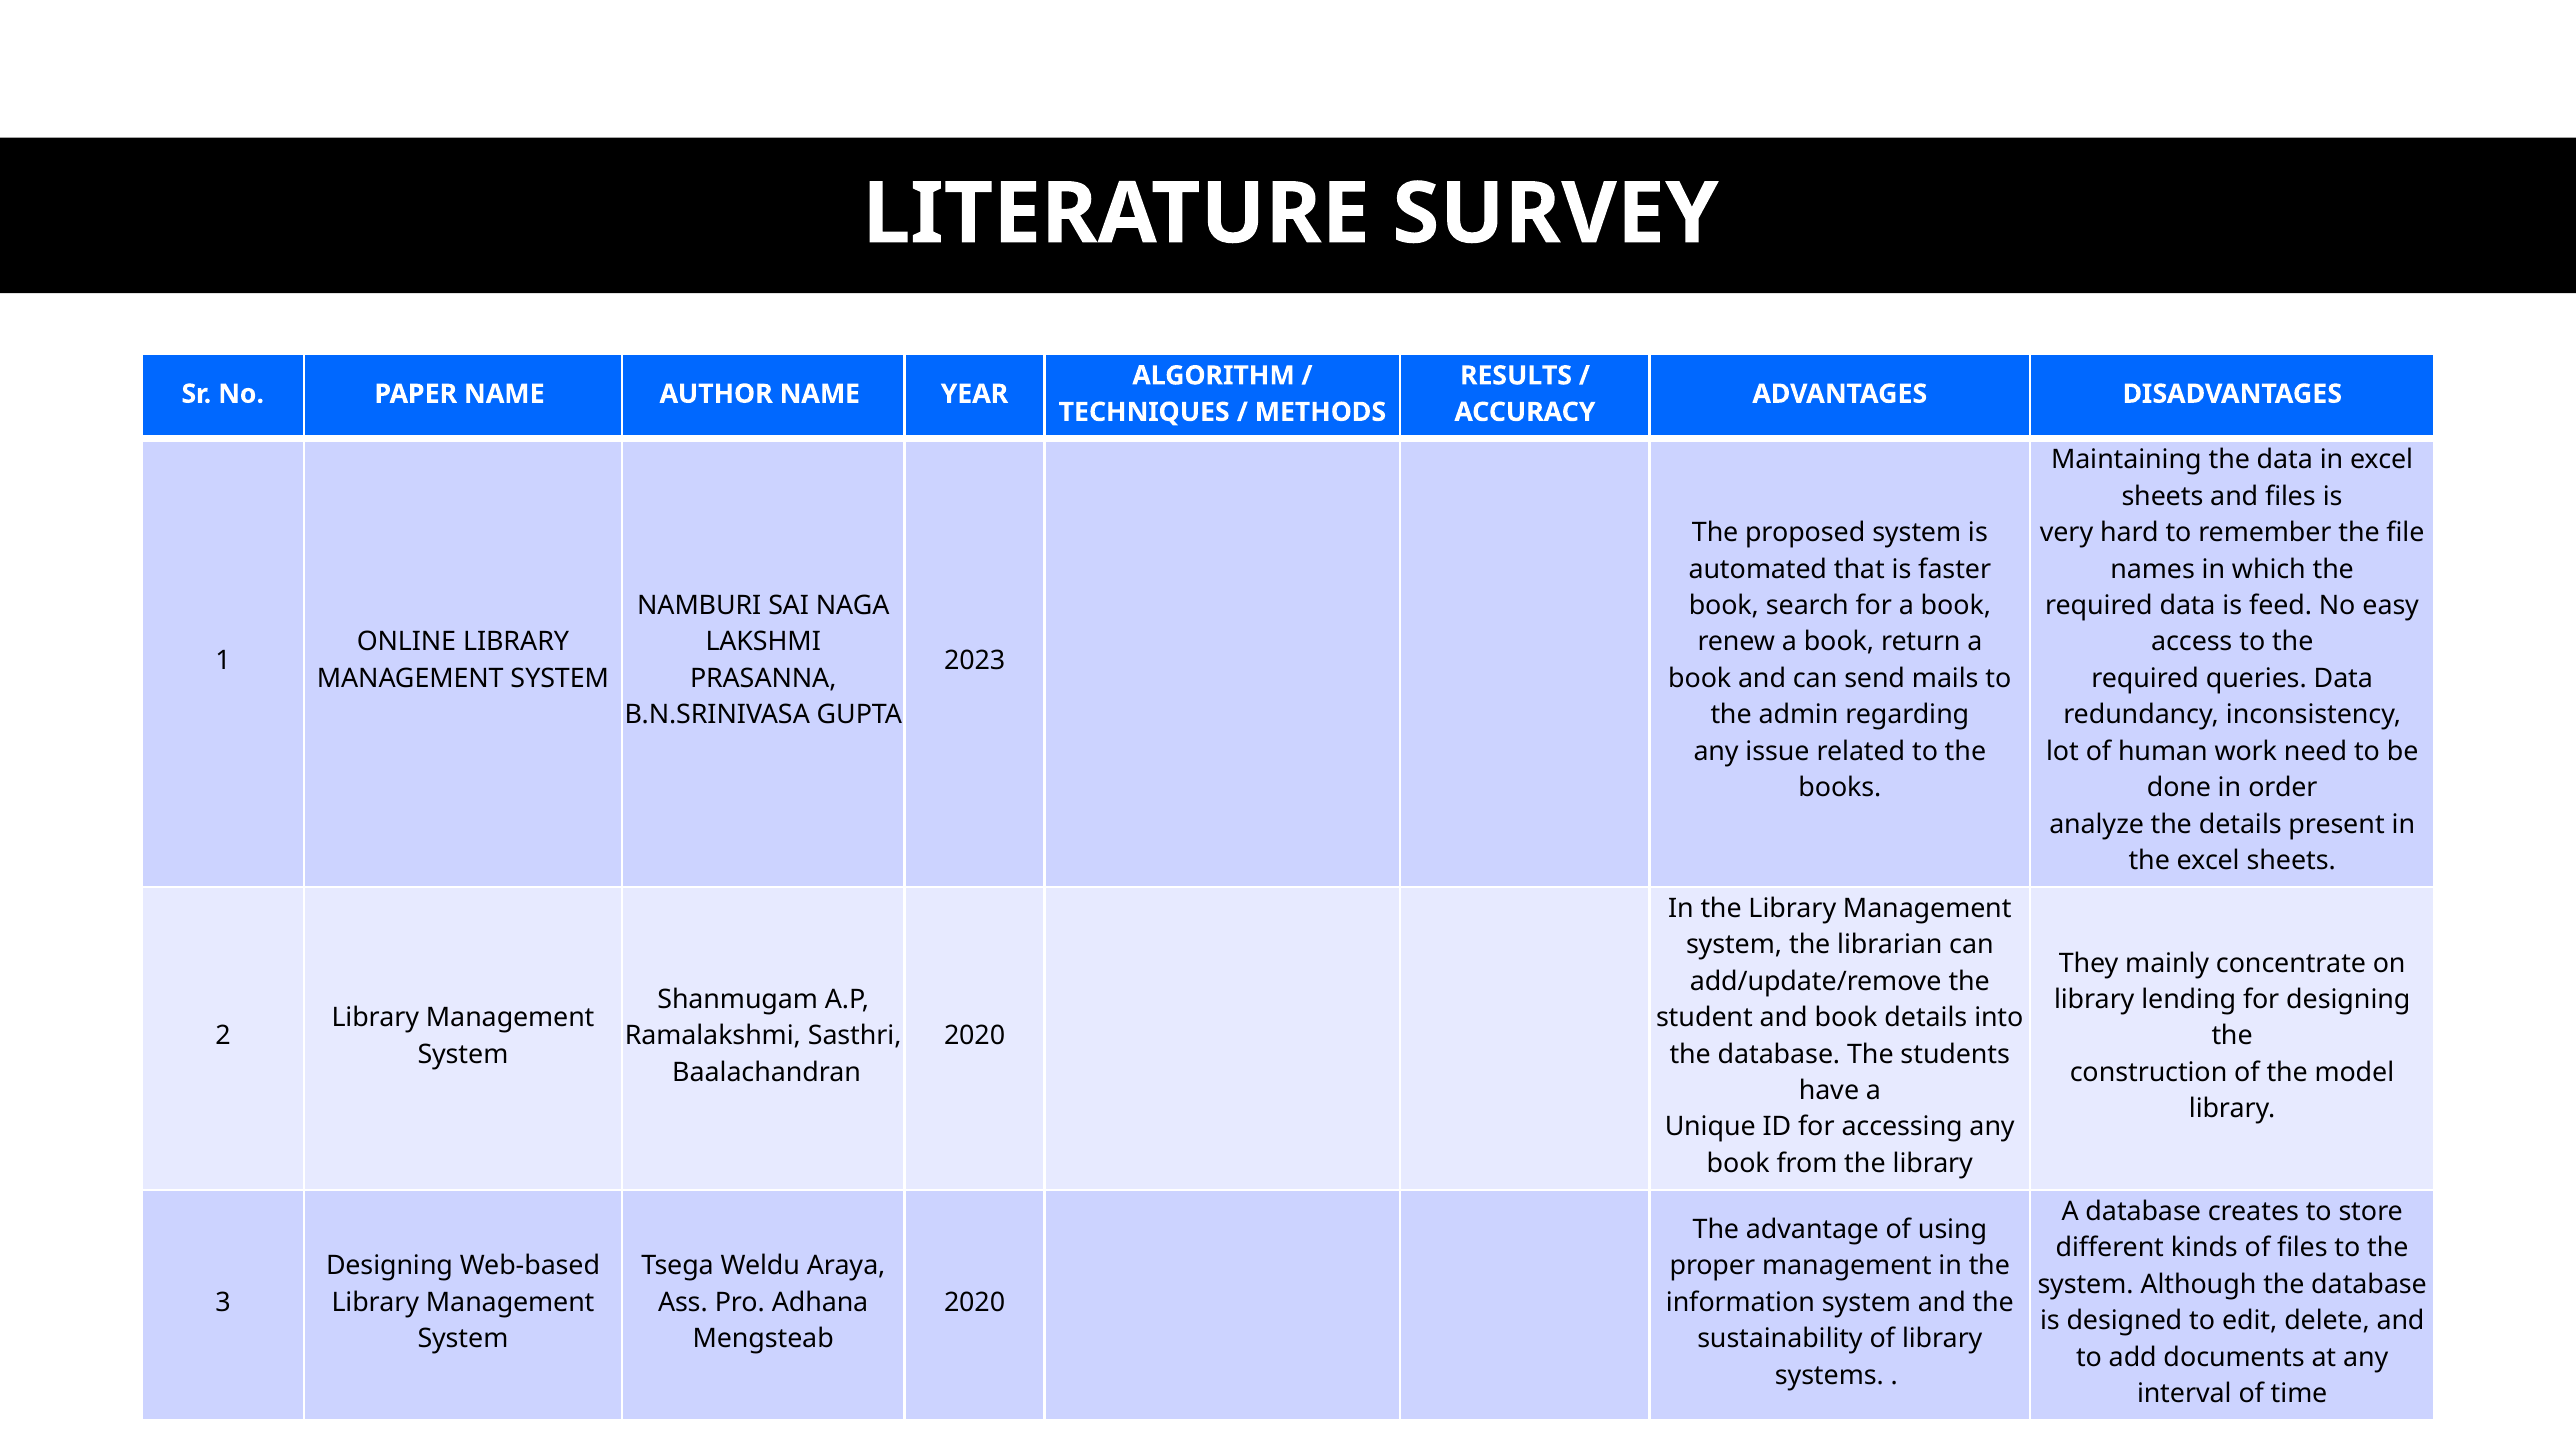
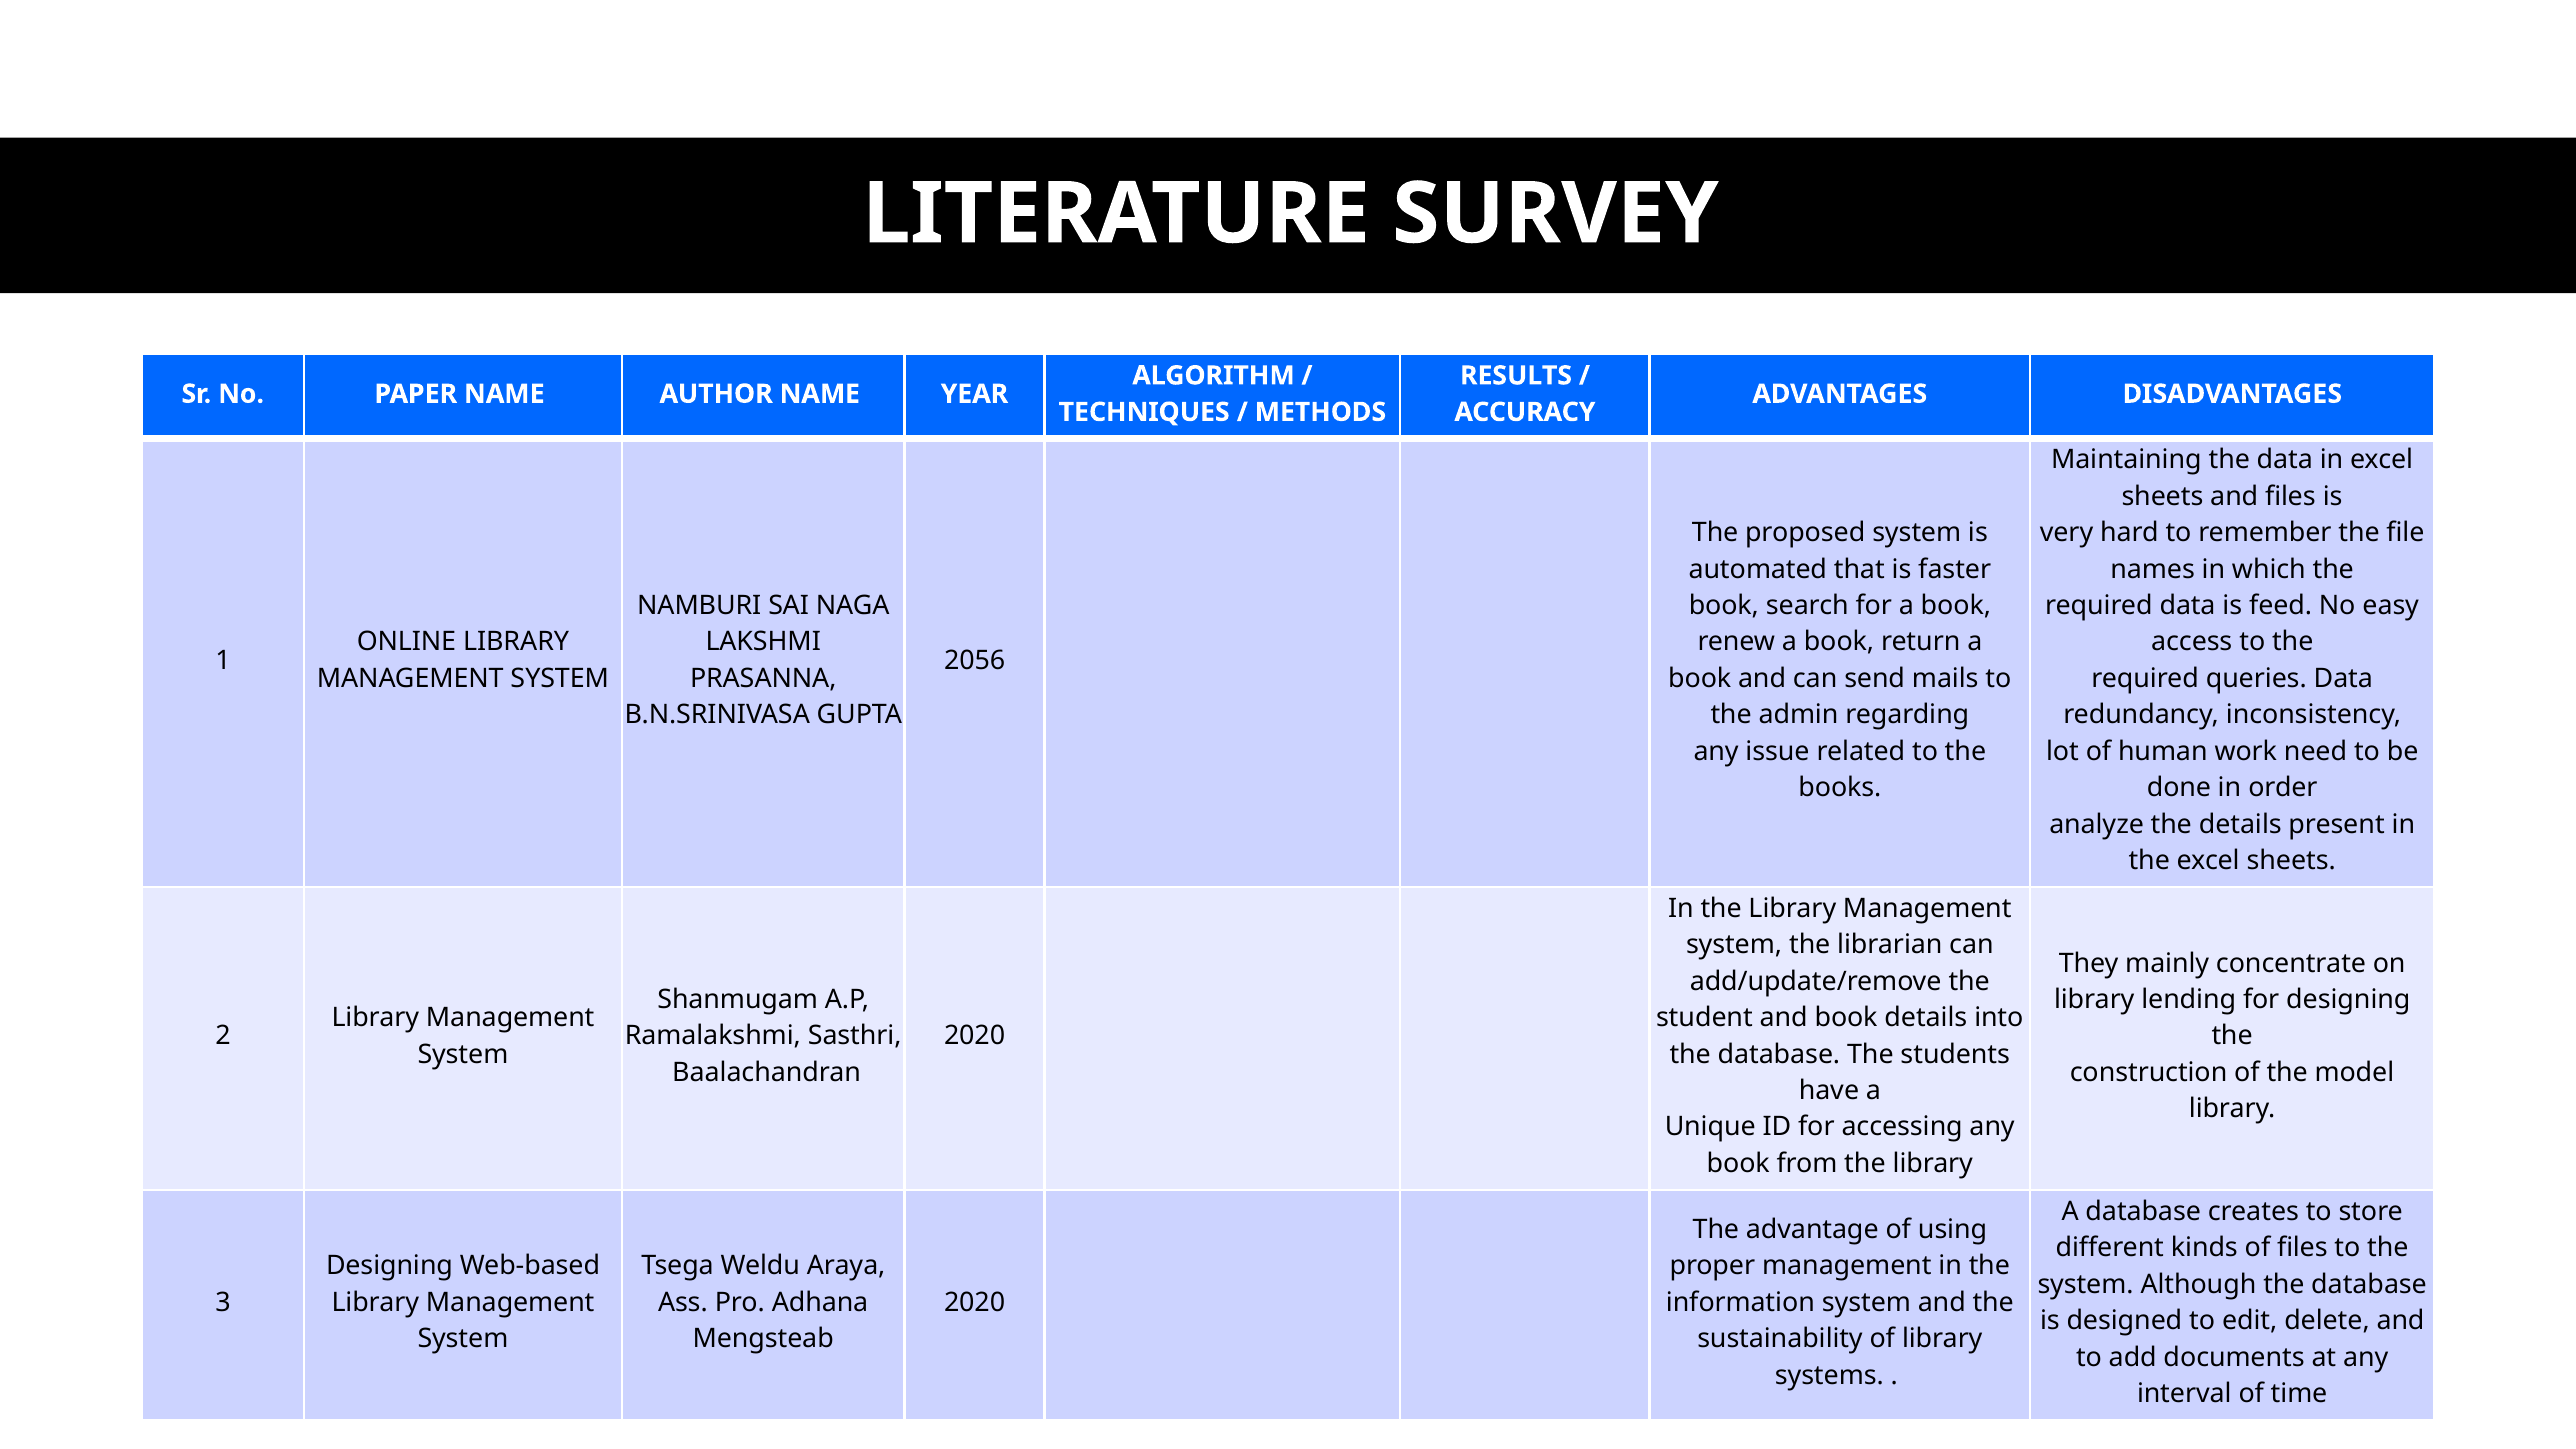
2023: 2023 -> 2056 (975, 660)
